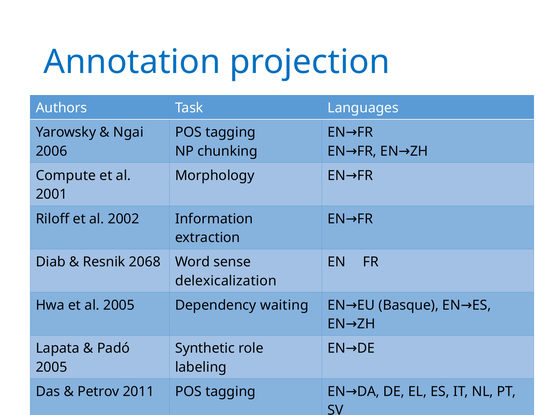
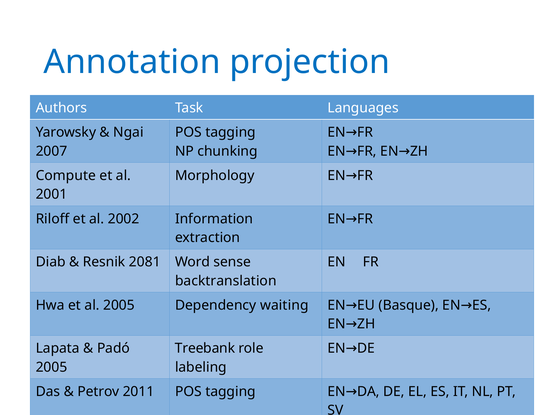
2006: 2006 -> 2007 (52, 151)
2068: 2068 -> 2081 (145, 262)
delexicalization: delexicalization -> backtranslation (226, 281)
Synthetic: Synthetic -> Treebank (205, 348)
